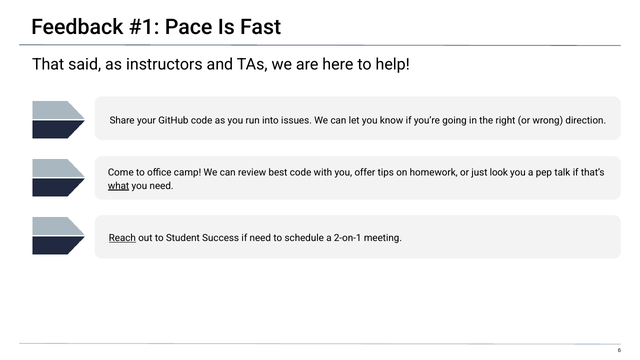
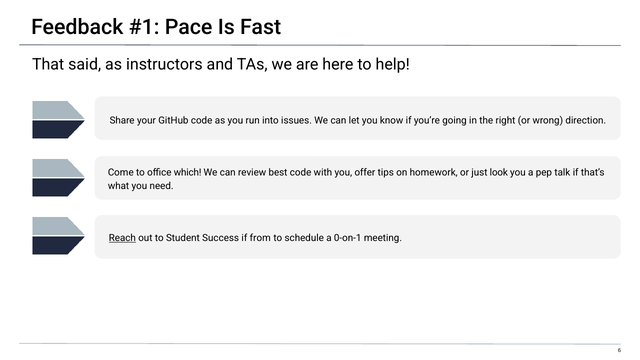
camp: camp -> which (188, 172)
what underline: present -> none (119, 186)
if need: need -> from (260, 238)
2-on-1: 2-on-1 -> 0-on-1 (348, 238)
